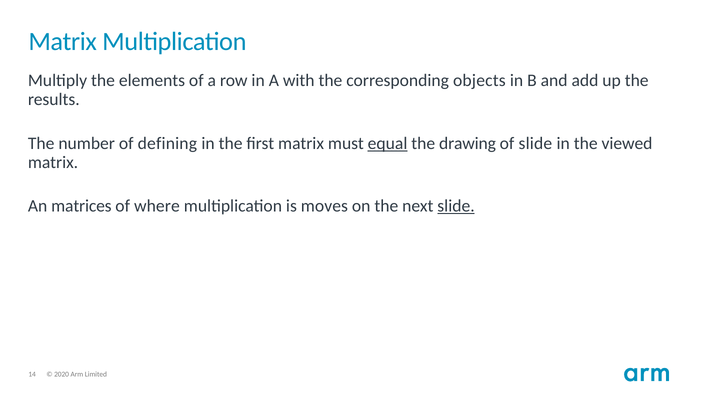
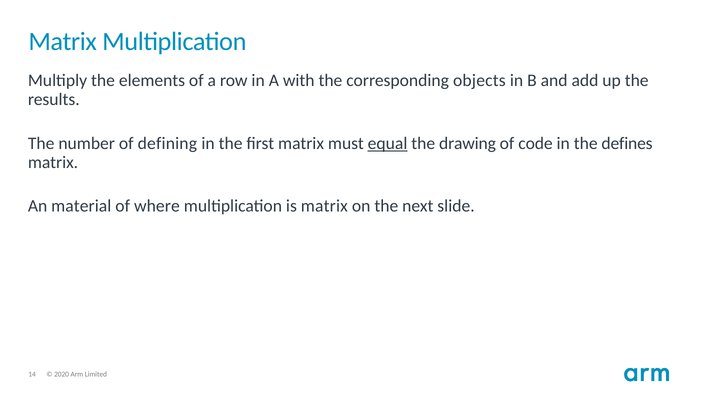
of slide: slide -> code (536, 143)
viewed: viewed -> defines (627, 143)
matrices: matrices -> material (81, 206)
is moves: moves -> matrix (324, 206)
slide underline: present -> none (456, 206)
